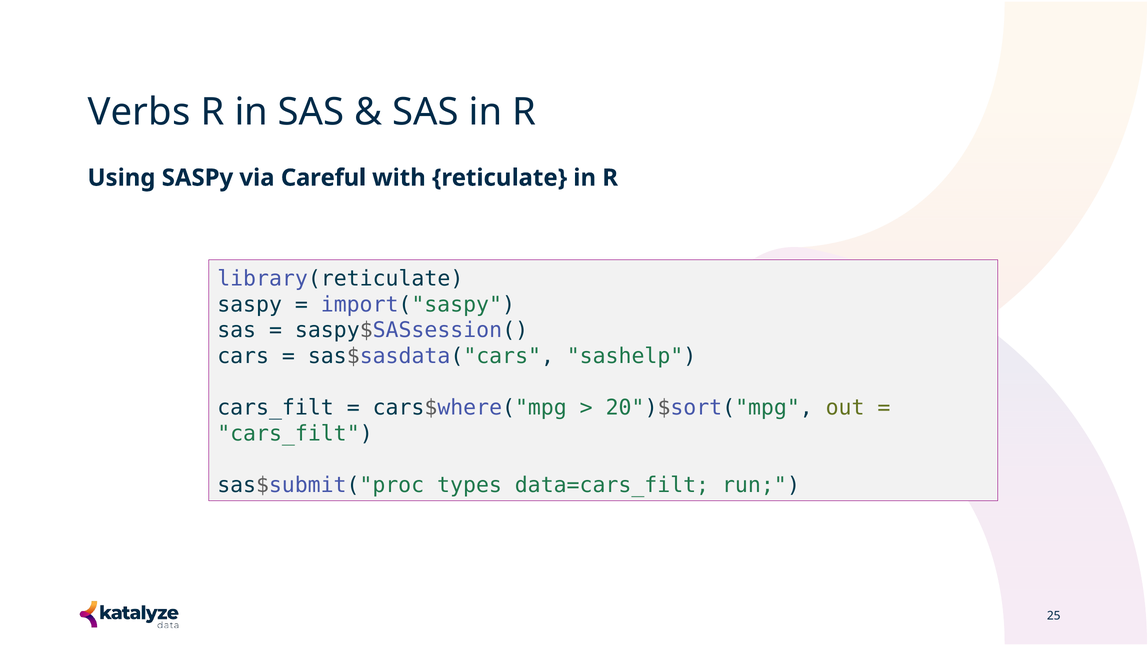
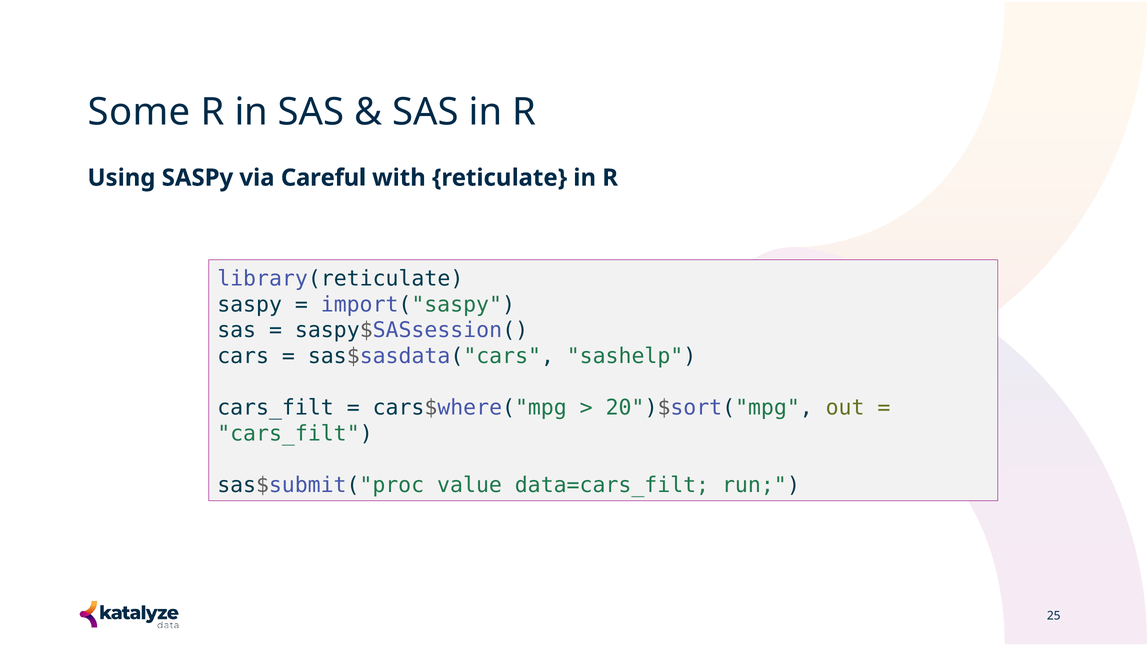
Verbs: Verbs -> Some (139, 112)
types: types -> value (470, 485)
